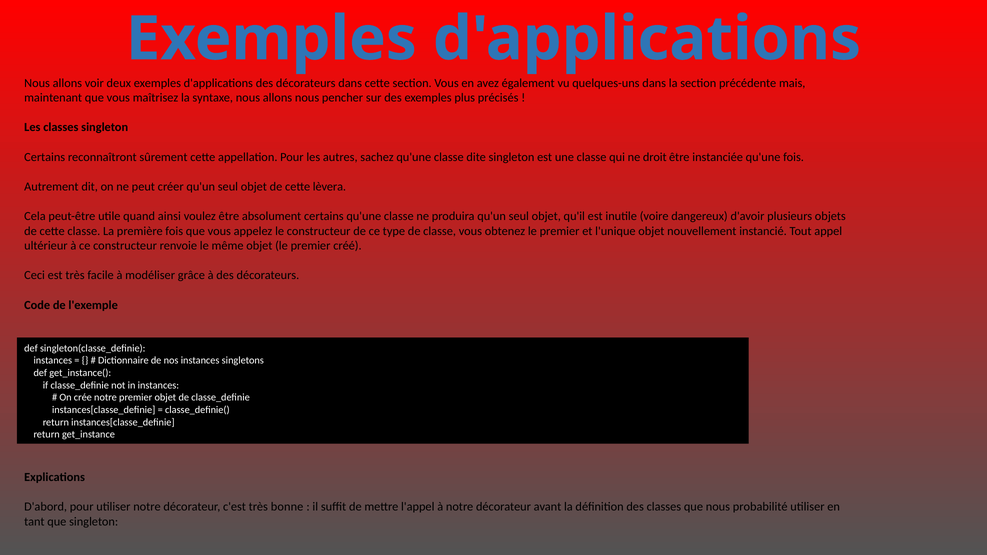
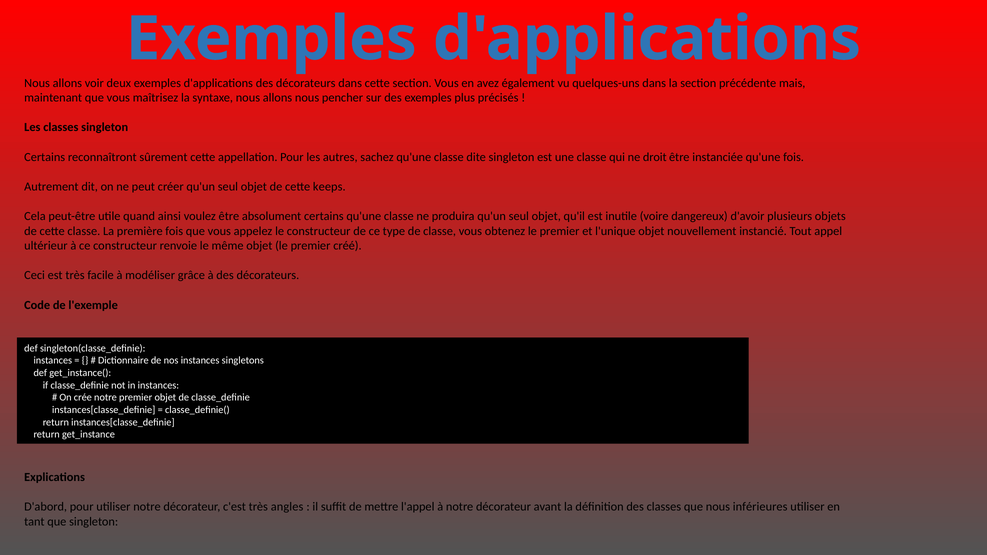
lèvera: lèvera -> keeps (329, 187)
bonne: bonne -> angles (287, 507)
probabilité: probabilité -> inférieures (760, 507)
